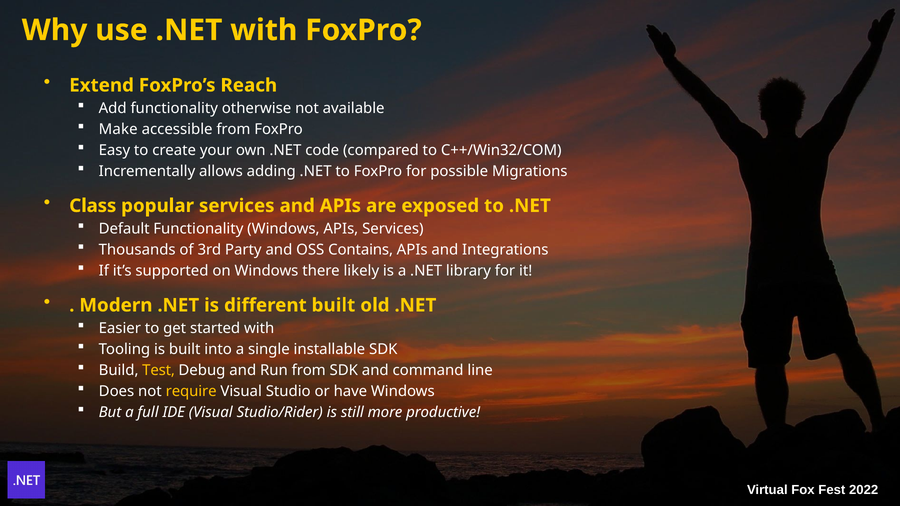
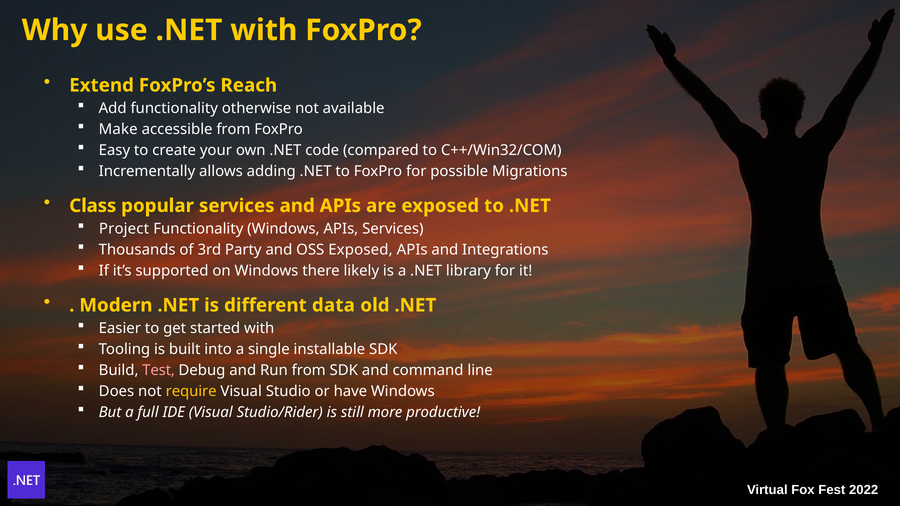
Default: Default -> Project (124, 229)
OSS Contains: Contains -> Exposed (360, 250)
different built: built -> data (333, 305)
Test colour: yellow -> pink (159, 370)
